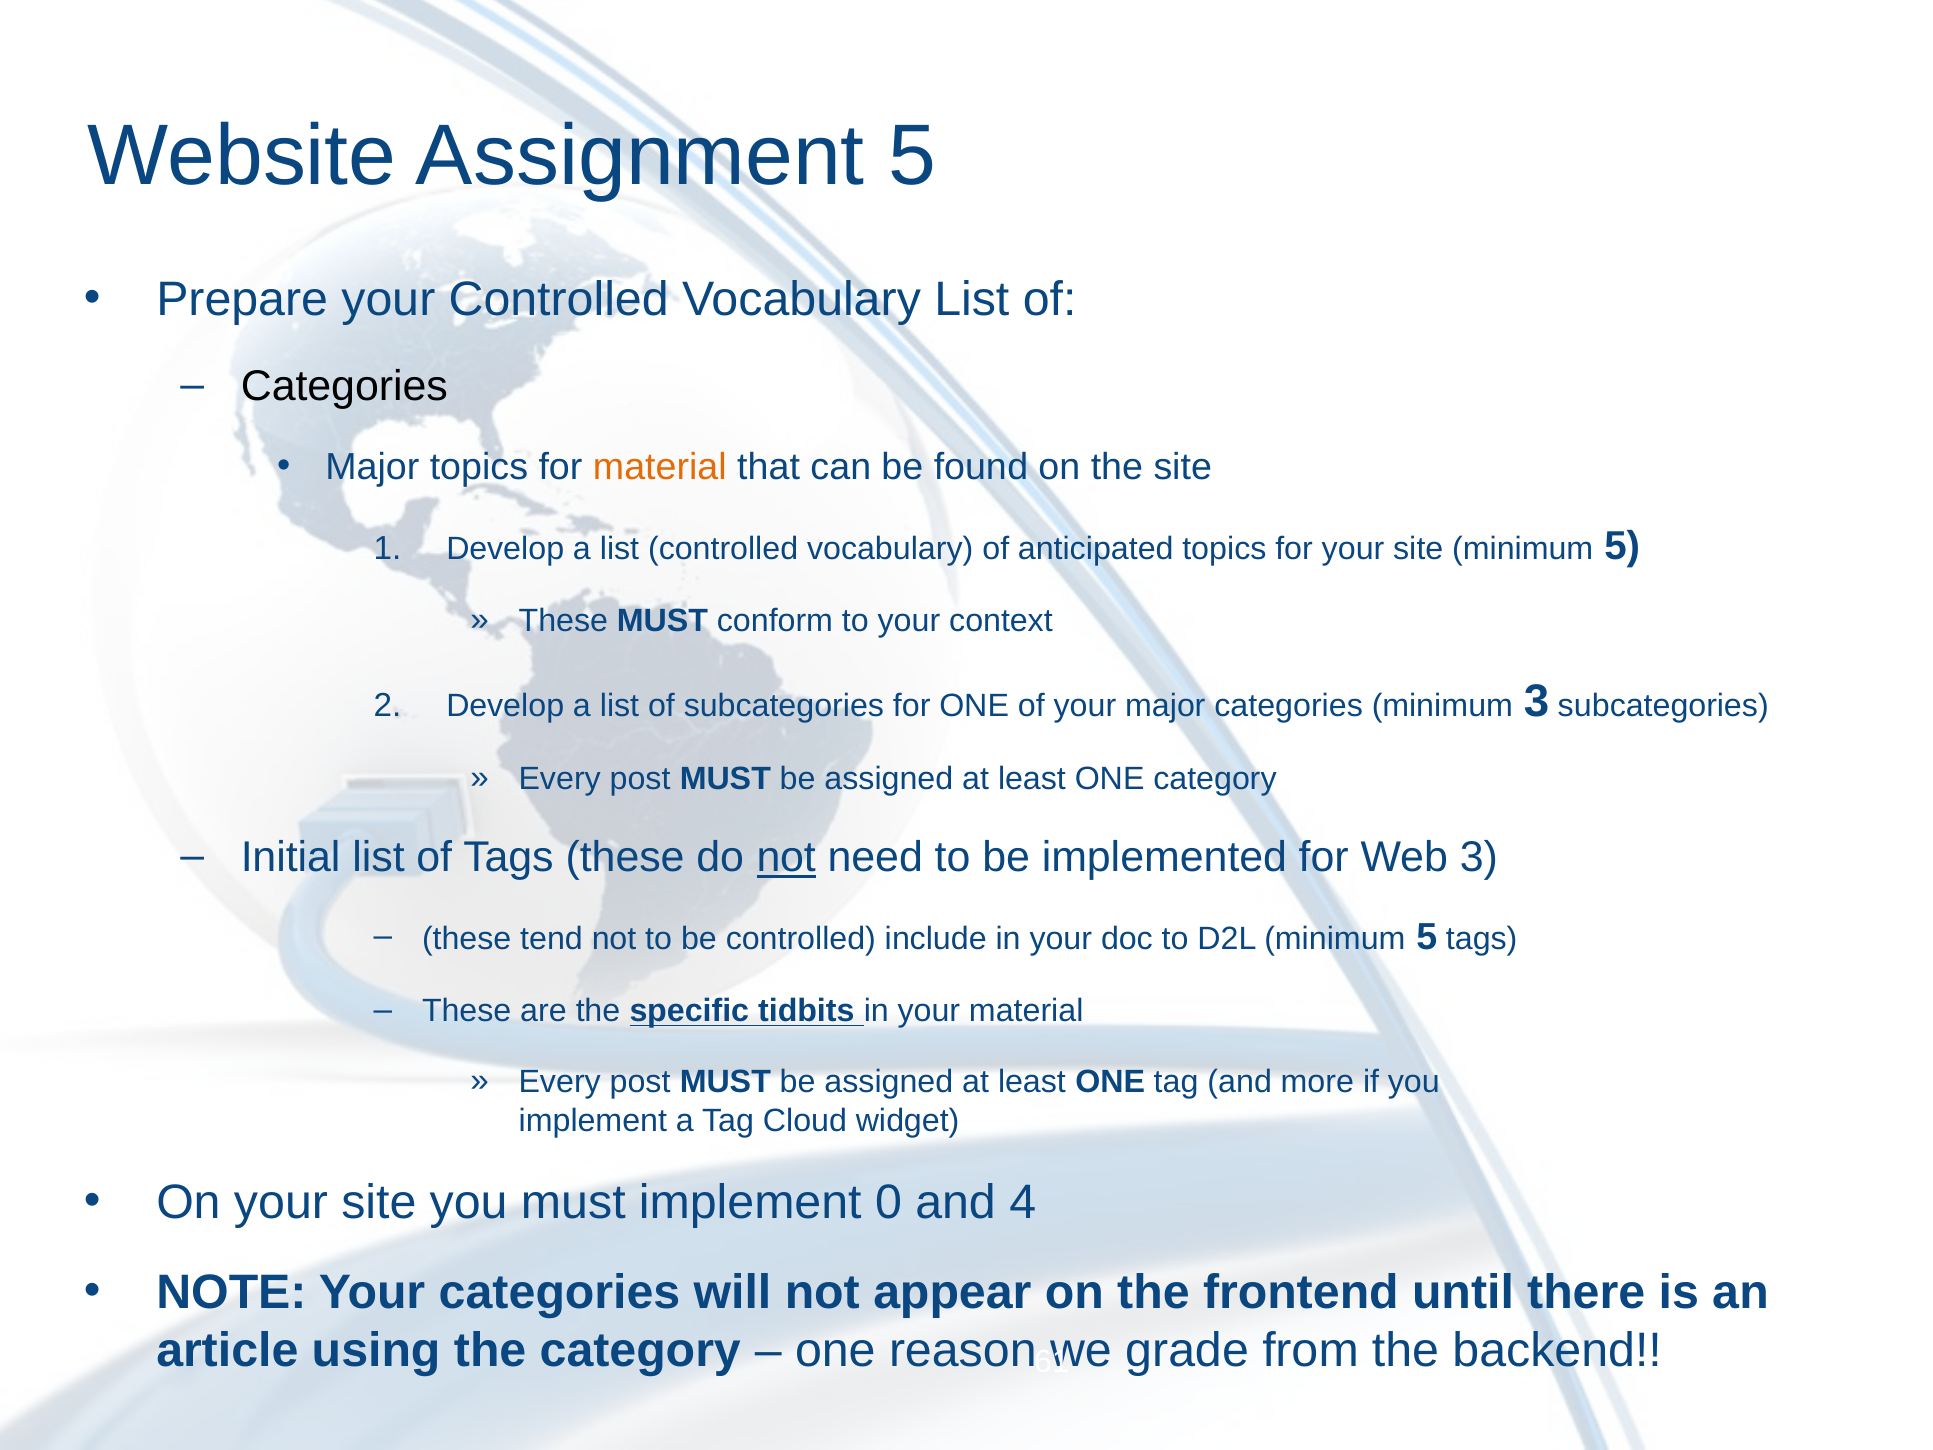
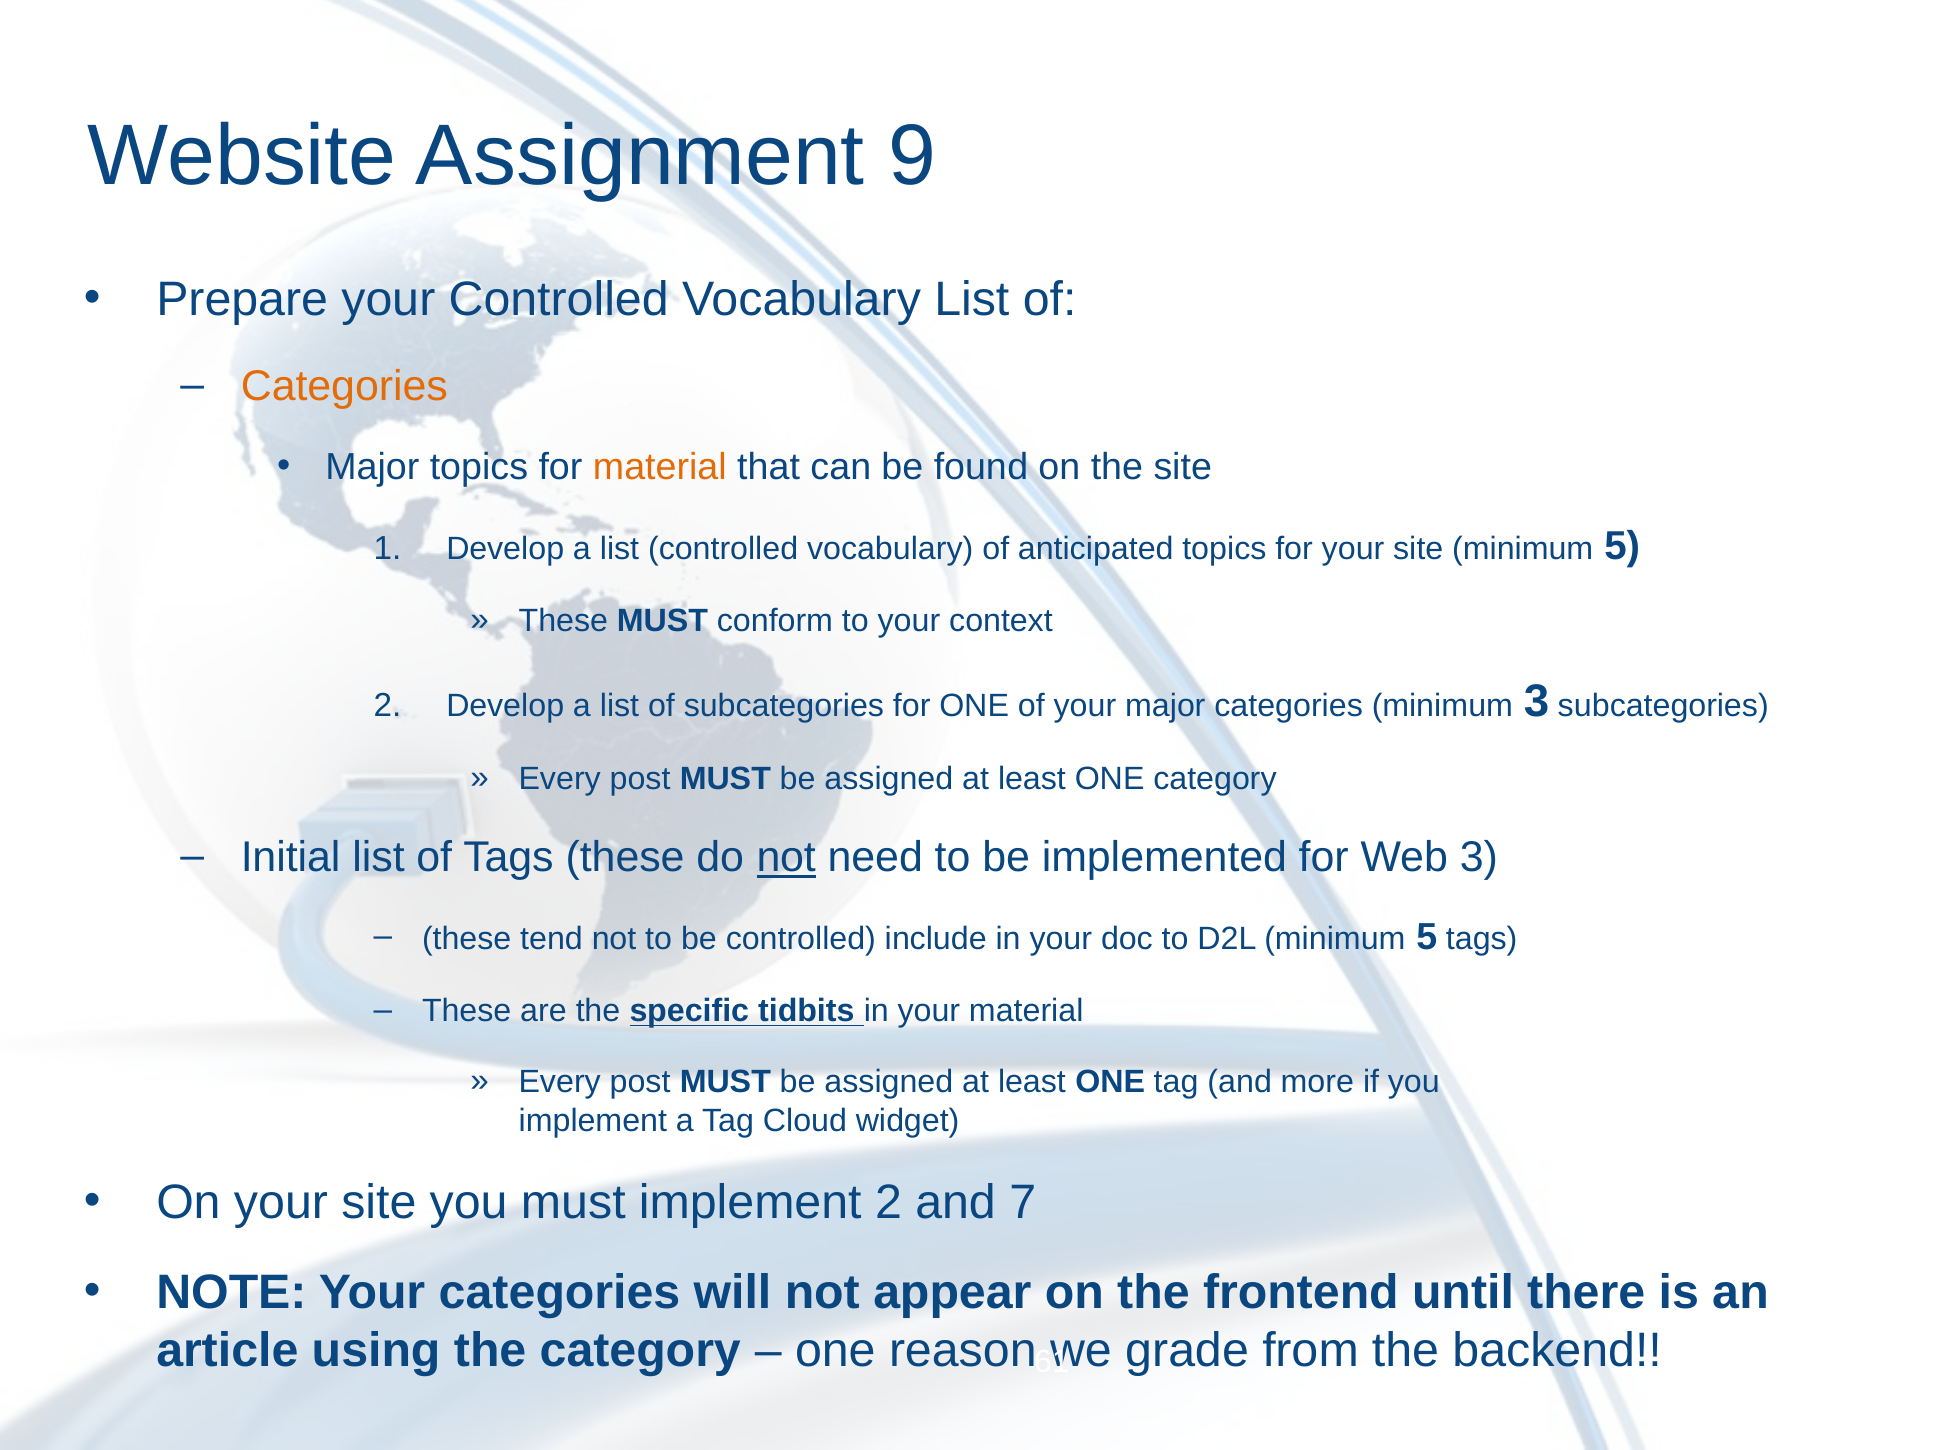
Assignment 5: 5 -> 9 (913, 156)
Categories colour: black -> orange (344, 386)
implement 0: 0 -> 2 (888, 1202)
4: 4 -> 7 (1023, 1202)
